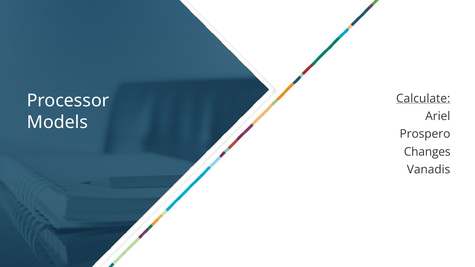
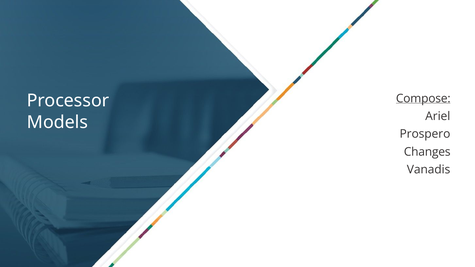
Calculate: Calculate -> Compose (423, 99)
